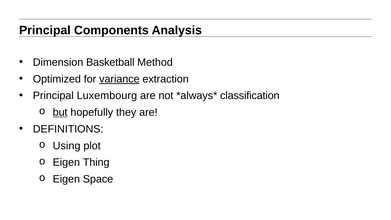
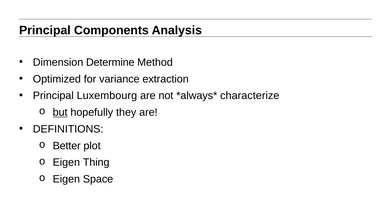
Basketball: Basketball -> Determine (110, 62)
variance underline: present -> none (119, 79)
classification: classification -> characterize (250, 95)
Using: Using -> Better (67, 145)
